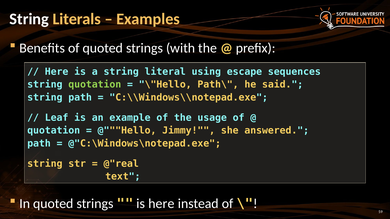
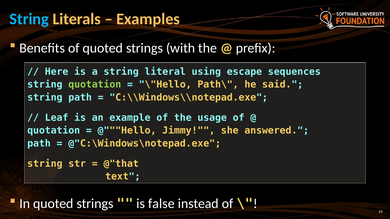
String colour: white -> light blue (29, 19)
@"real: @"real -> @"that (121, 164)
is here: here -> false (161, 204)
